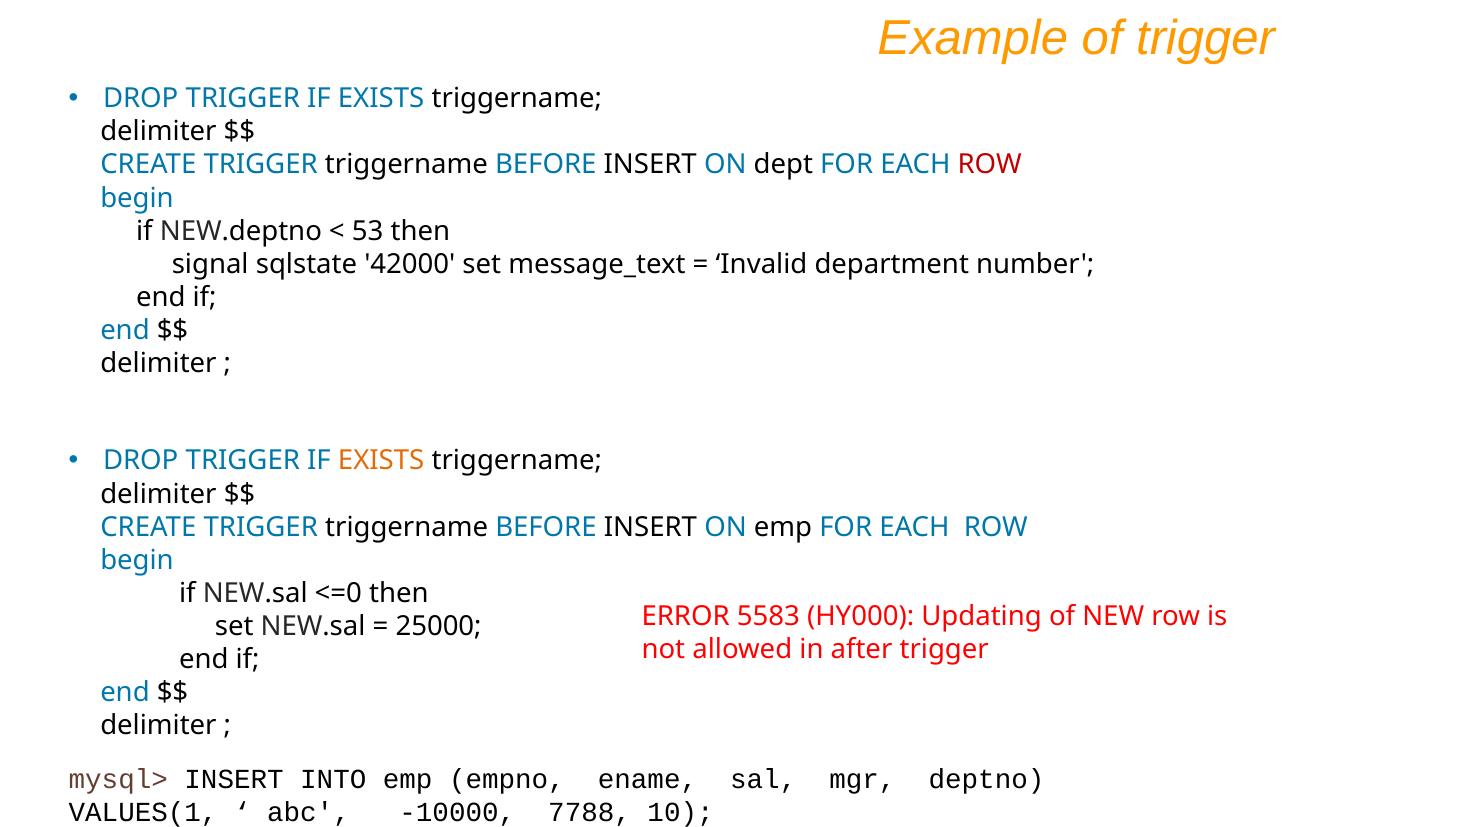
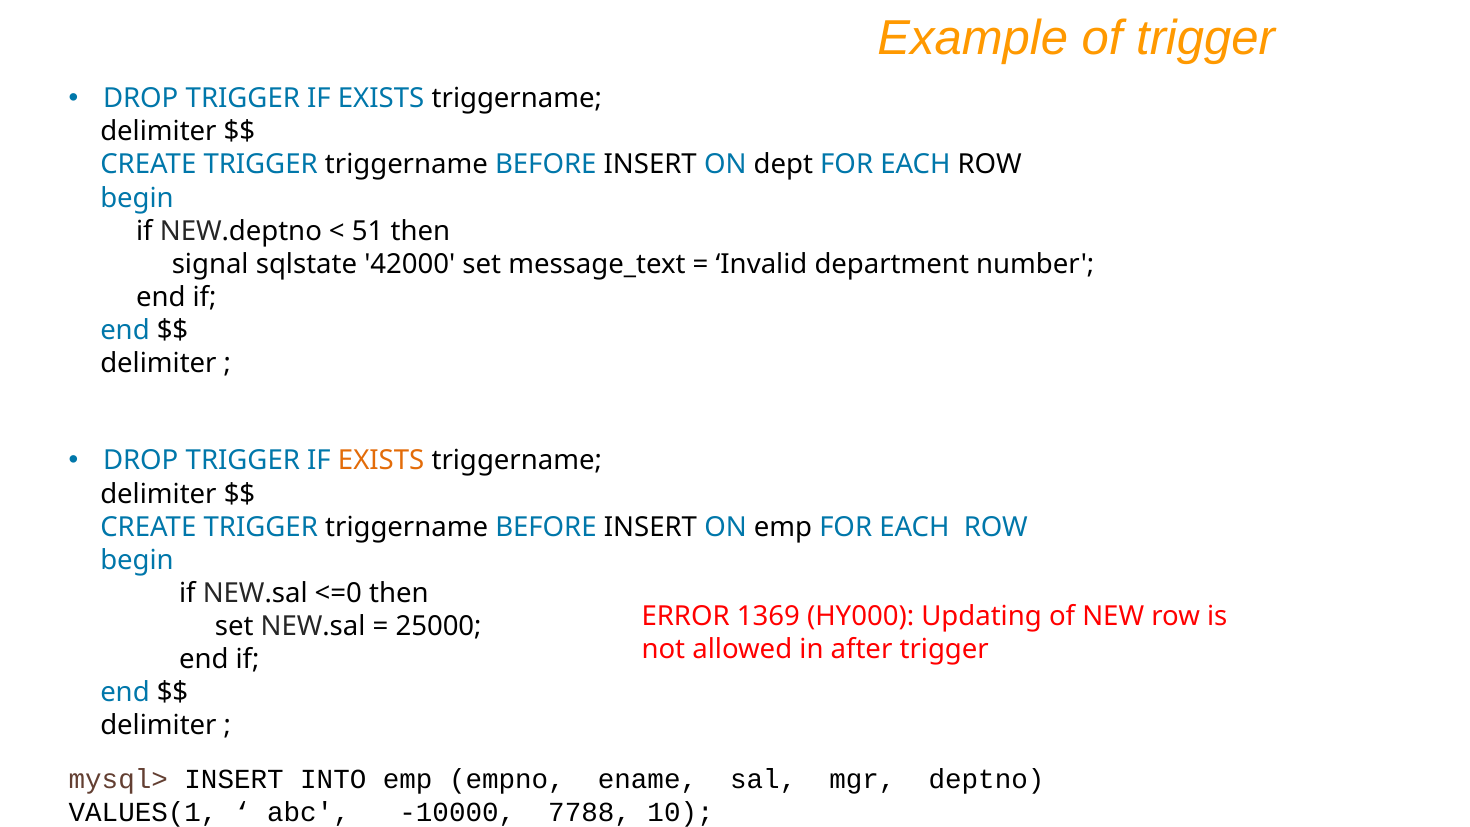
ROW colour: red -> black (990, 165)
53: 53 -> 51 (368, 231)
5583: 5583 -> 1369 (768, 617)
